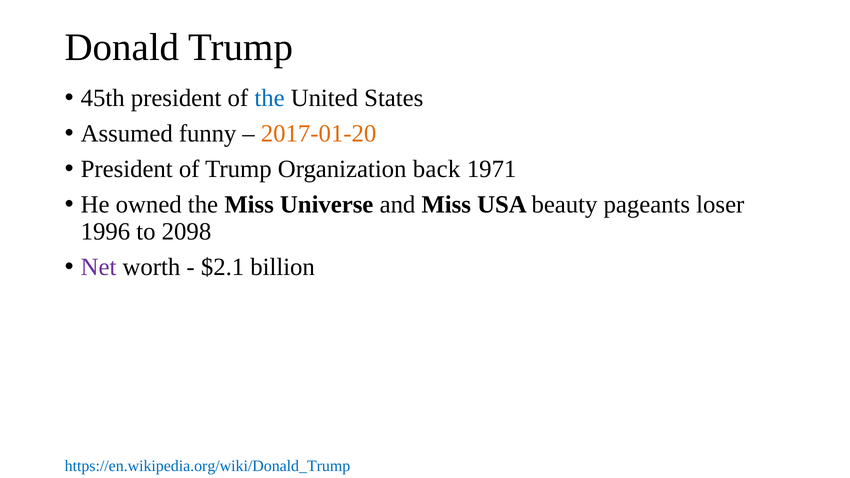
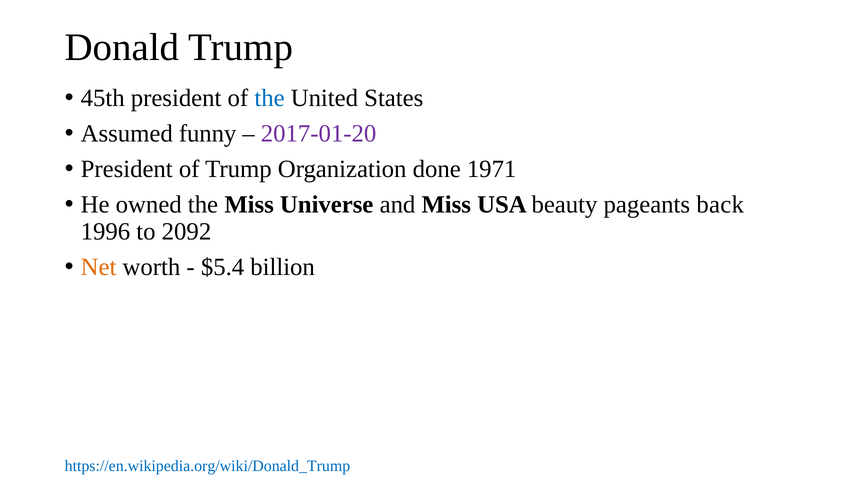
2017-01-20 colour: orange -> purple (319, 134)
back: back -> done (437, 169)
loser: loser -> back (720, 205)
2098: 2098 -> 2092 (187, 232)
Net colour: purple -> orange (99, 267)
$2.1: $2.1 -> $5.4 (223, 267)
